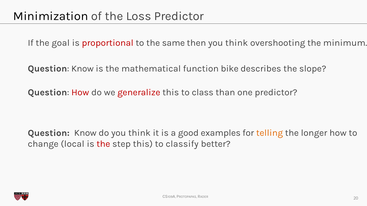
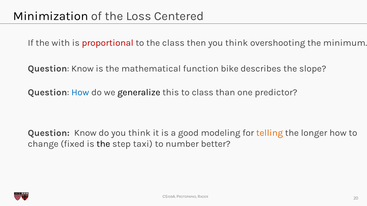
Loss Predictor: Predictor -> Centered (179, 16)
goal: goal -> with (61, 43)
the same: same -> class (173, 43)
How colour: red -> blue (80, 92)
generalize colour: red -> black (139, 92)
examples: examples -> modeling (221, 133)
local: local -> fixed (73, 144)
the colour: red -> black (103, 144)
step this: this -> taxi (143, 144)
classify: classify -> number (182, 144)
